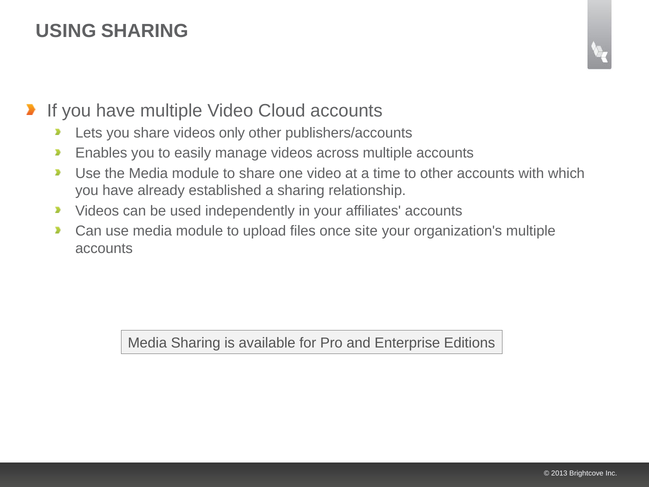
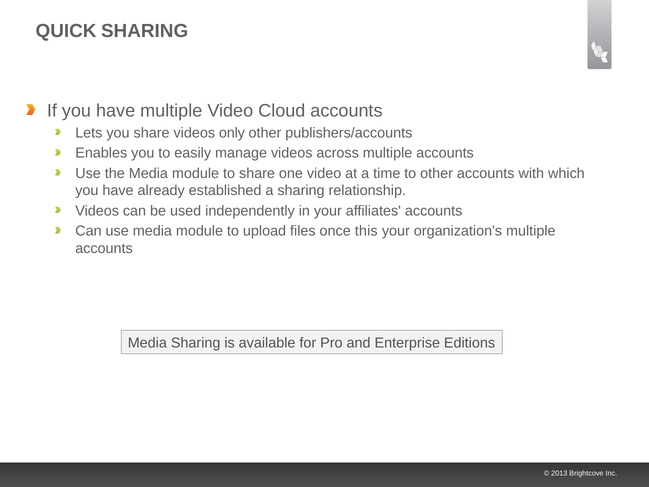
USING: USING -> QUICK (66, 31)
site: site -> this (366, 231)
